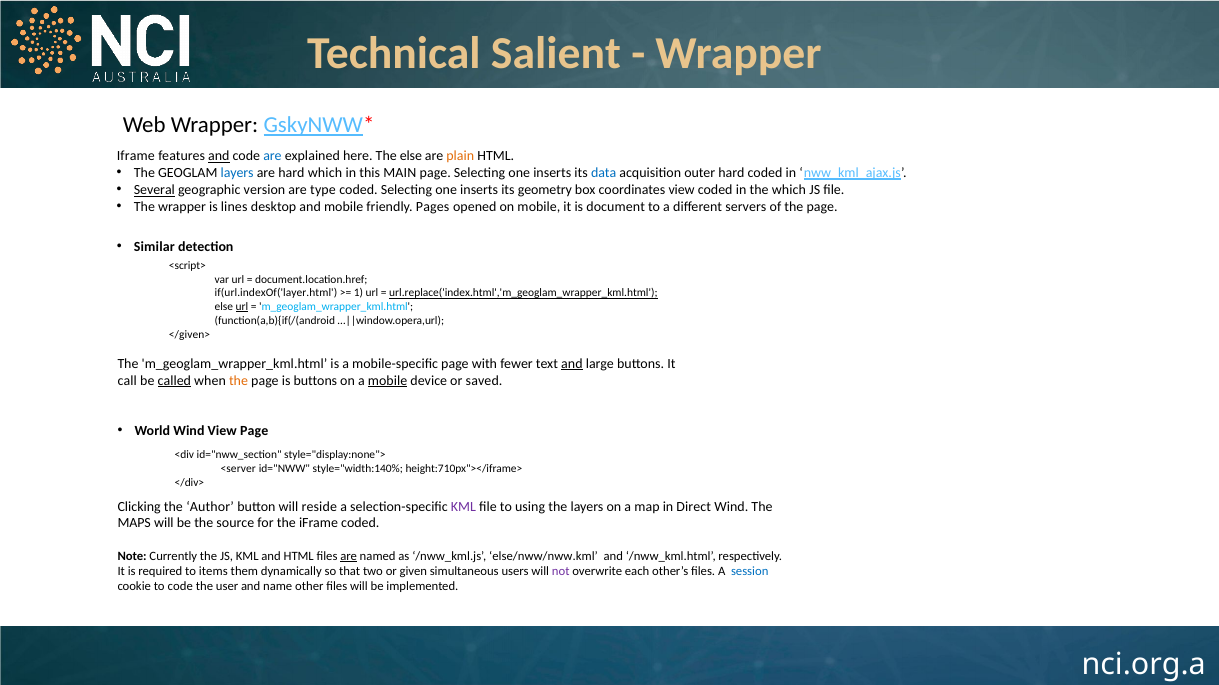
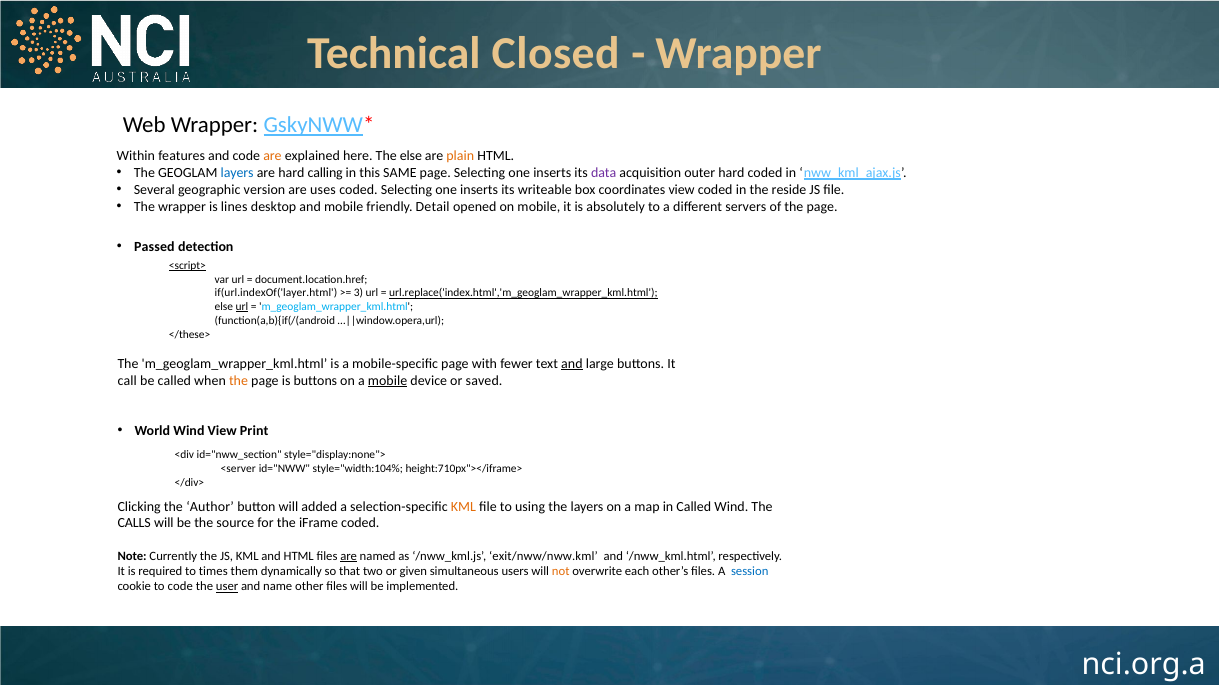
Salient: Salient -> Closed (556, 53)
Iframe: Iframe -> Within (136, 156)
and underline: present -> none (219, 156)
are colour: blue -> orange (272, 156)
hard which: which -> calling (325, 173)
MAIN: MAIN -> SAME (400, 173)
data colour: blue -> purple (604, 173)
Several underline: present -> none (154, 190)
type: type -> uses (323, 190)
geometry: geometry -> writeable (545, 190)
the which: which -> reside (789, 190)
Pages: Pages -> Detail (433, 207)
document: document -> absolutely (616, 207)
Similar: Similar -> Passed (154, 247)
<script> underline: none -> present (187, 266)
1: 1 -> 3 (358, 293)
</given>: </given> -> </these> (190, 335)
called underline: present -> none (174, 381)
View Page: Page -> Print (254, 431)
style="width:140%: style="width:140% -> style="width:104% (358, 469)
reside: reside -> added (319, 507)
KML colour: purple -> orange (463, 507)
in Direct: Direct -> Called (694, 507)
MAPS: MAPS -> CALLS (134, 524)
else/nww/nww.kml: else/nww/nww.kml -> exit/nww/nww.kml (543, 557)
items: items -> times (213, 572)
not colour: purple -> orange (561, 572)
user underline: none -> present (227, 587)
